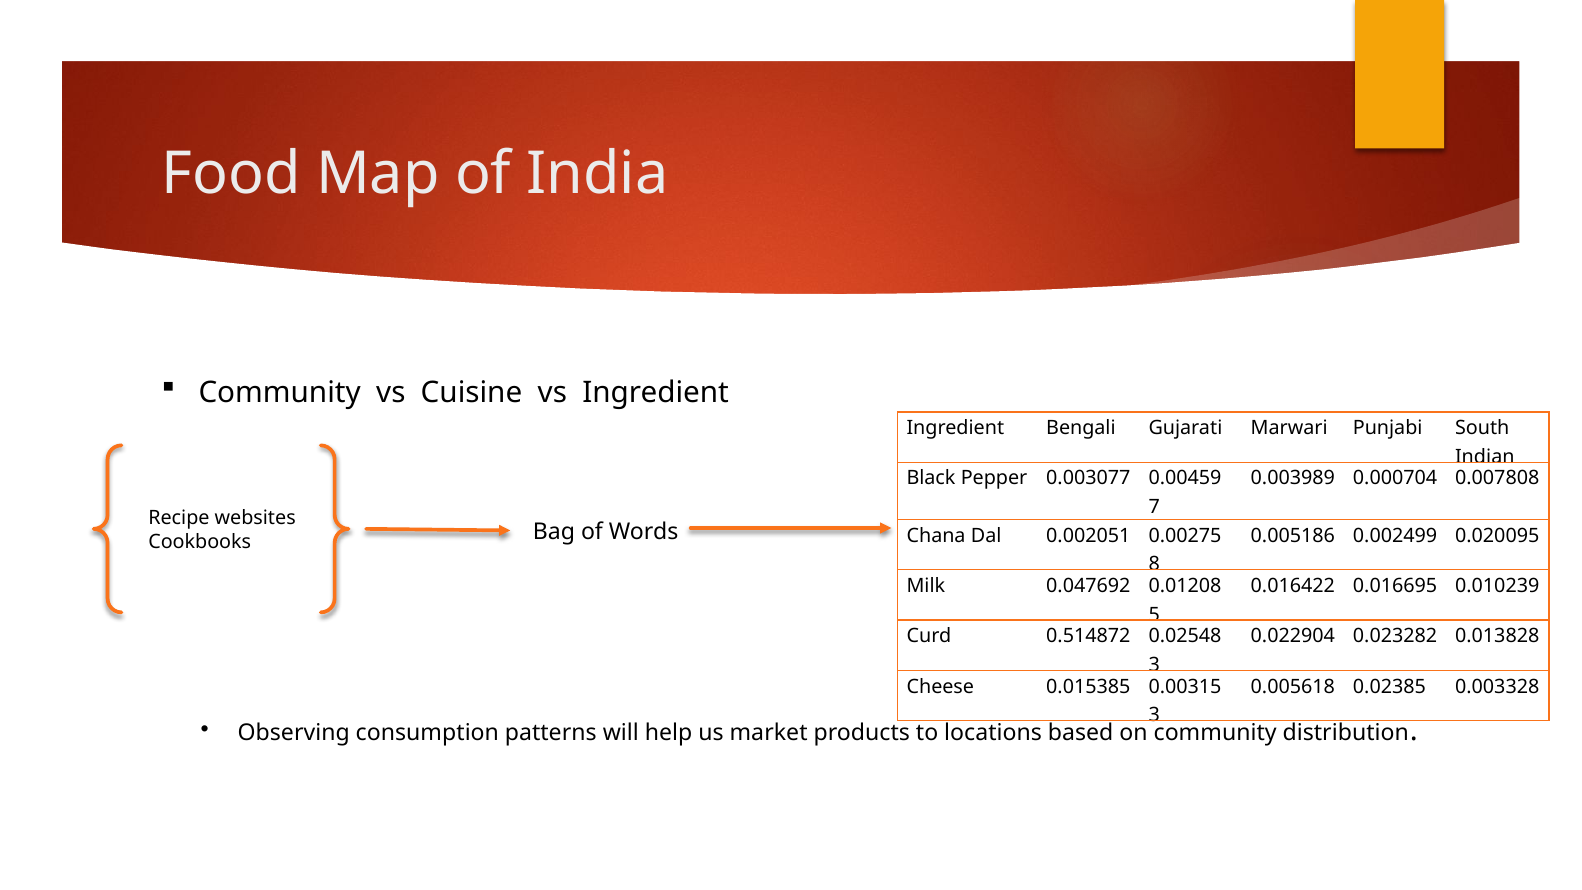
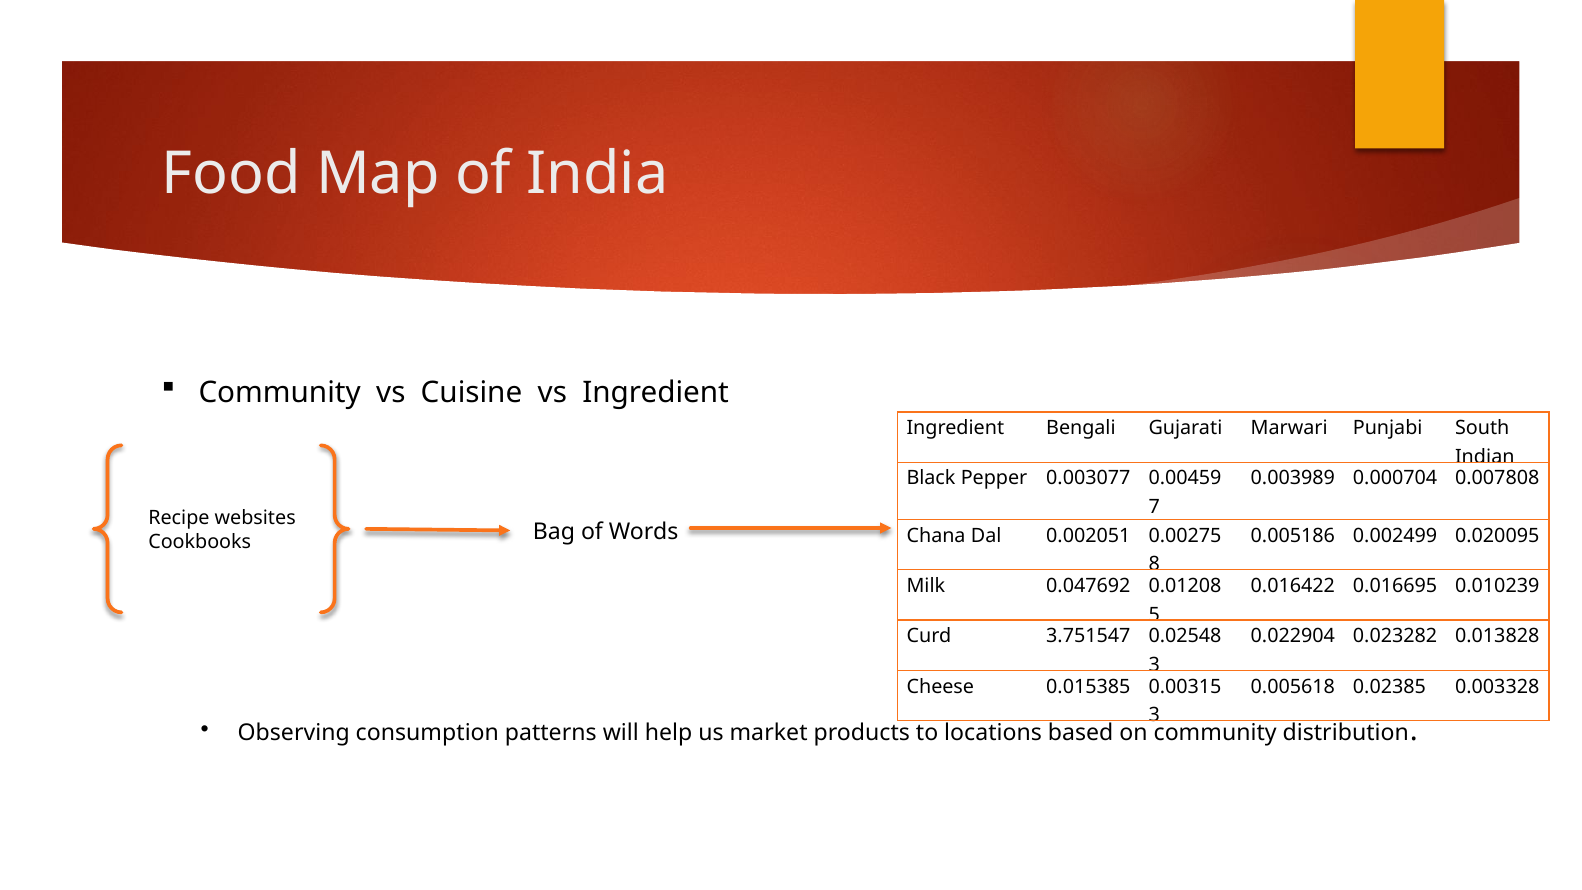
0.514872: 0.514872 -> 3.751547 (1088, 636)
